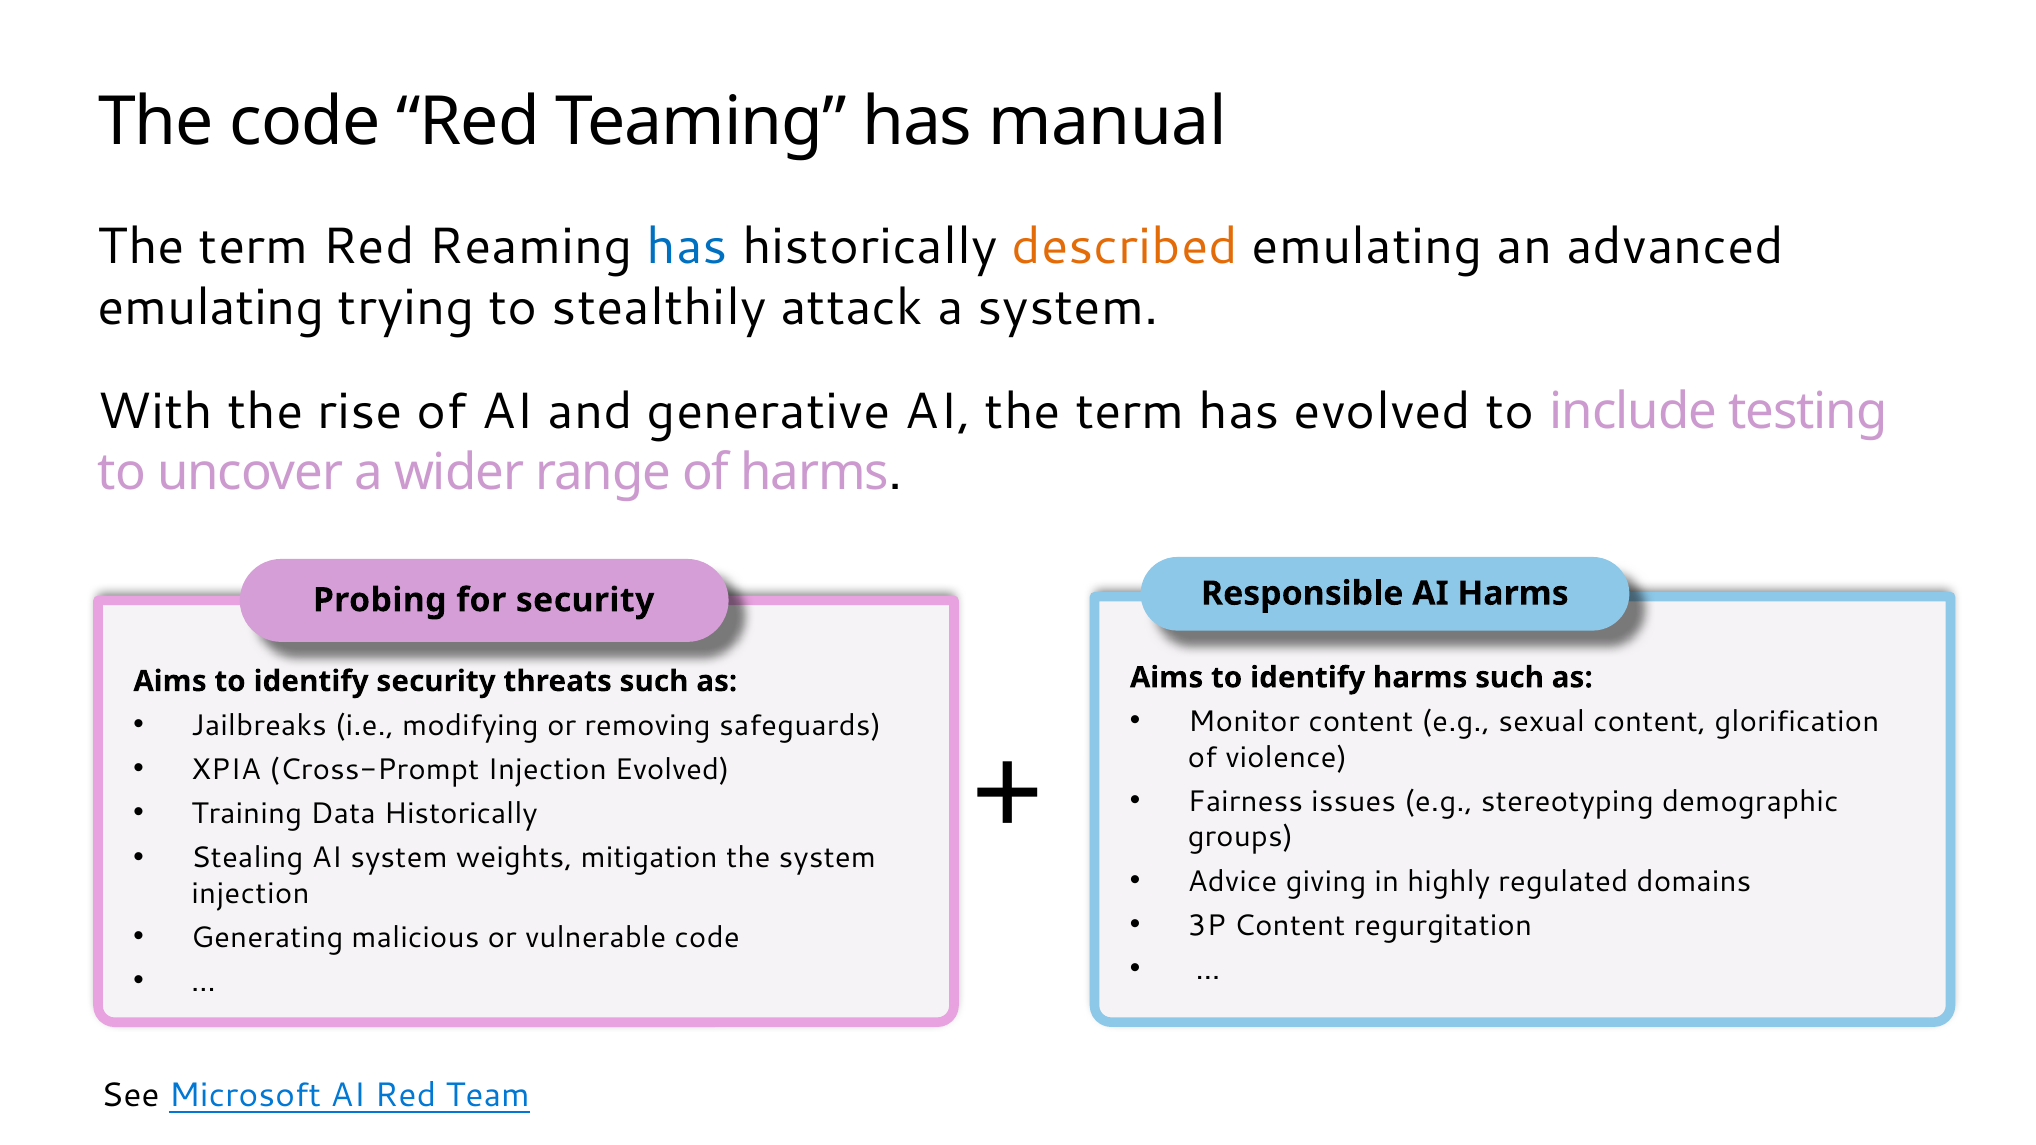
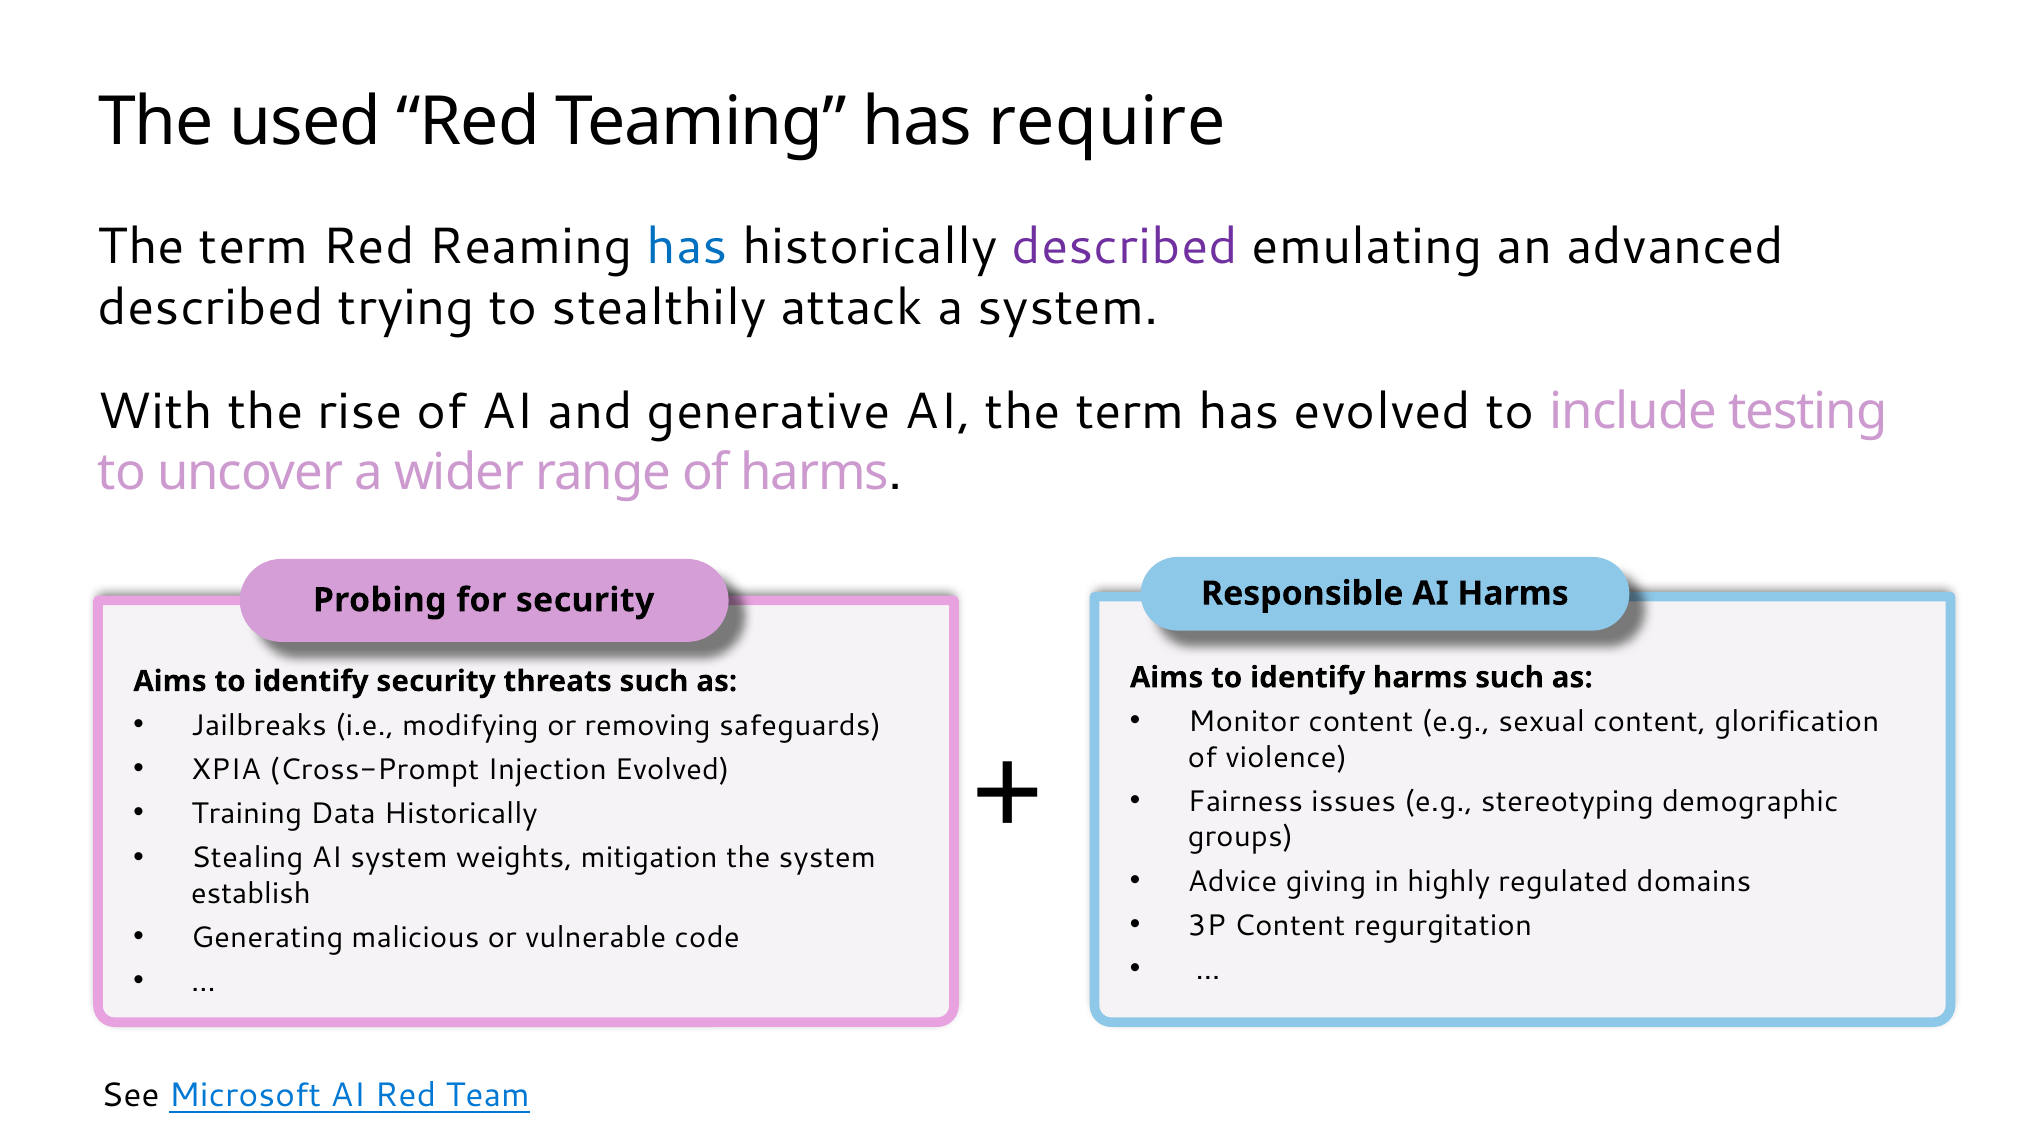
The code: code -> used (305, 122)
manual: manual -> require (1107, 122)
described colour: orange -> purple (1125, 246)
emulating: emulating -> described (211, 308)
injection: injection -> establish (251, 894)
